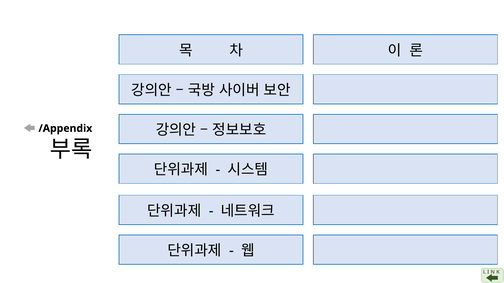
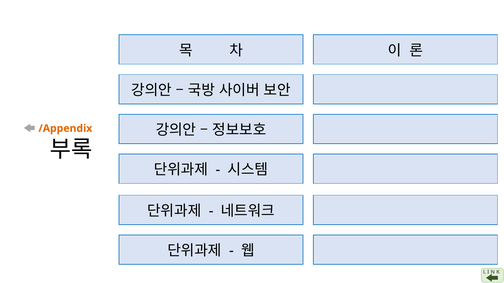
/Appendix colour: black -> orange (65, 129)
